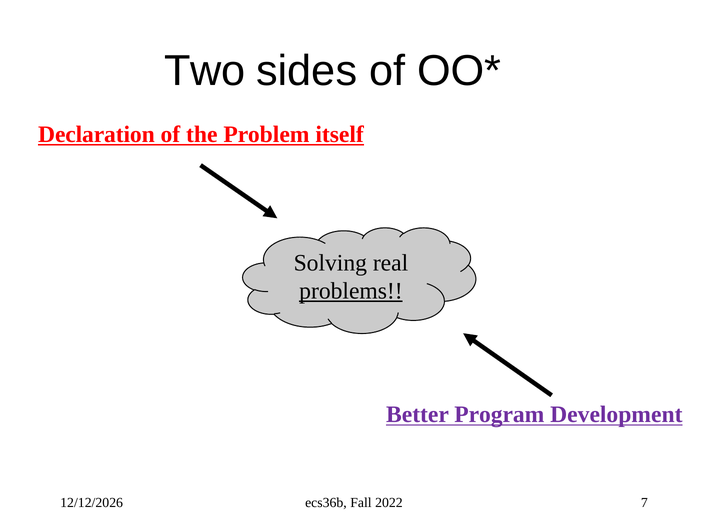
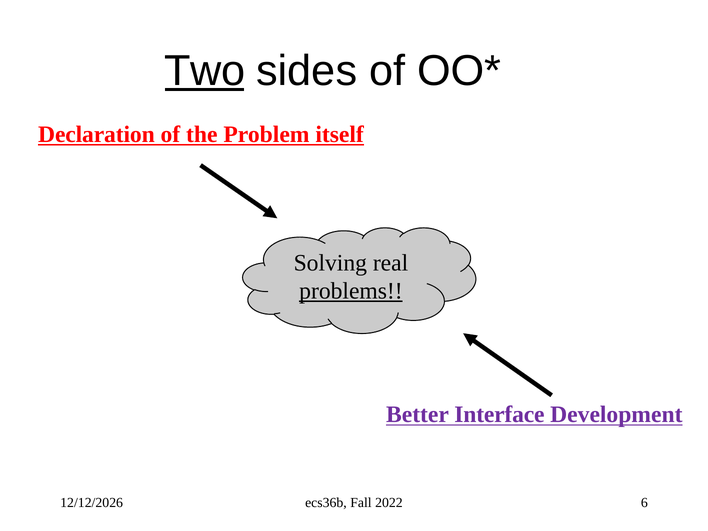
Two underline: none -> present (205, 71)
Program: Program -> Interface (499, 415)
7: 7 -> 6 (644, 502)
